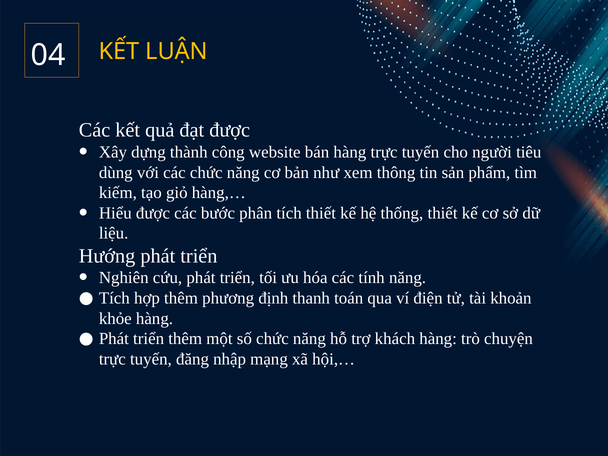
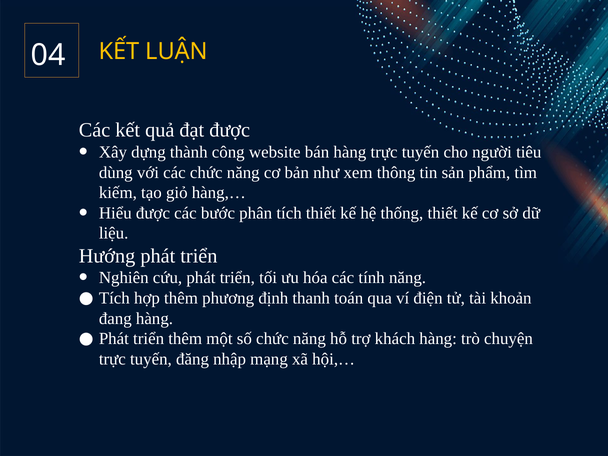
khỏe: khỏe -> đang (115, 318)
